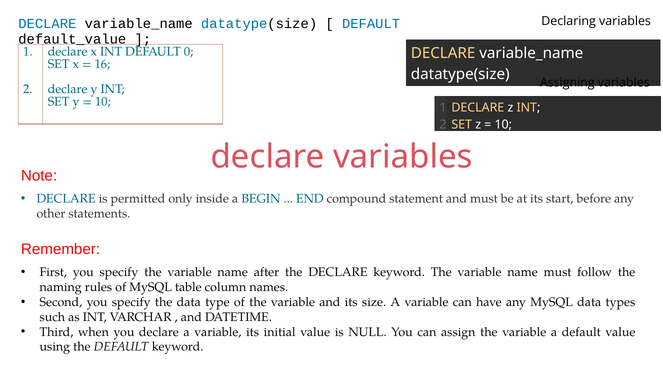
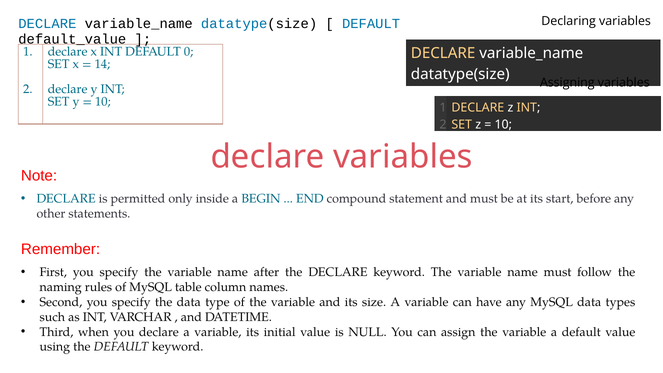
16: 16 -> 14 (102, 64)
